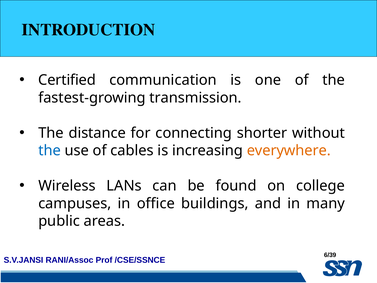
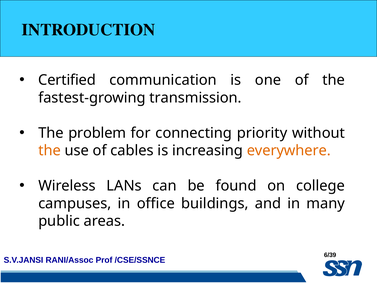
distance: distance -> problem (97, 133)
shorter: shorter -> priority (262, 133)
the colour: blue -> orange (50, 150)
